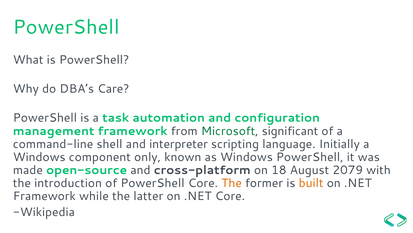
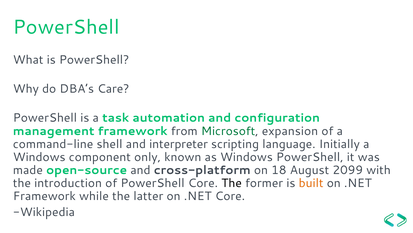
significant: significant -> expansion (290, 131)
2079: 2079 -> 2099 (348, 170)
The colour: orange -> black (232, 183)
